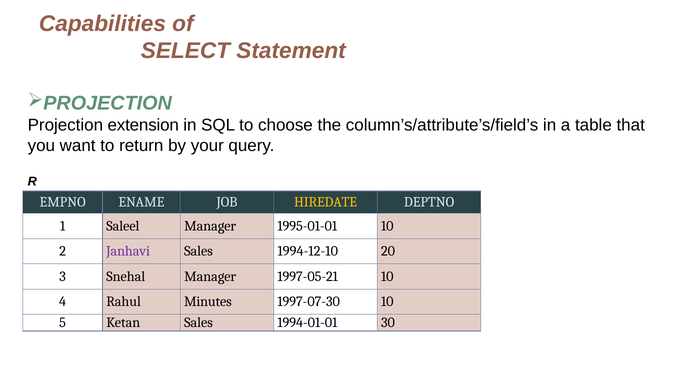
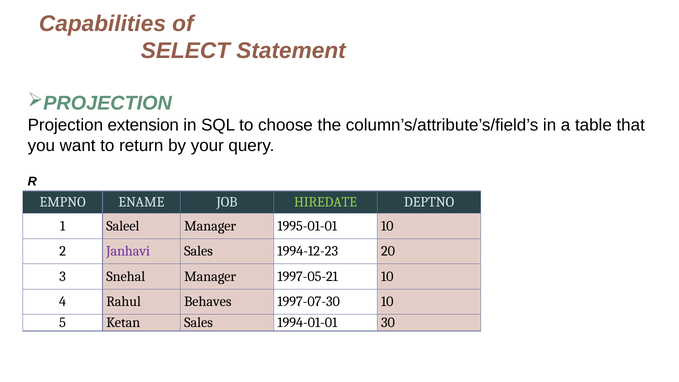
HIREDATE colour: yellow -> light green (326, 202)
1994-12-10: 1994-12-10 -> 1994-12-23 (308, 251)
Minutes: Minutes -> Behaves (208, 302)
